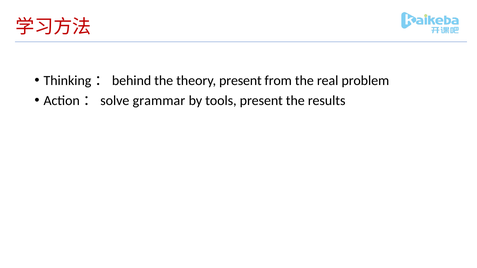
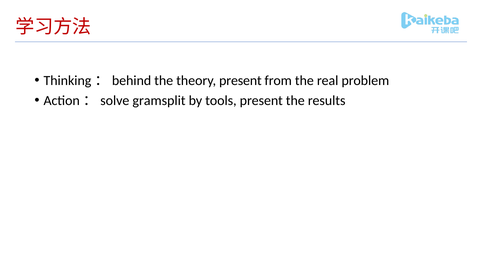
grammar: grammar -> gramsplit (159, 101)
